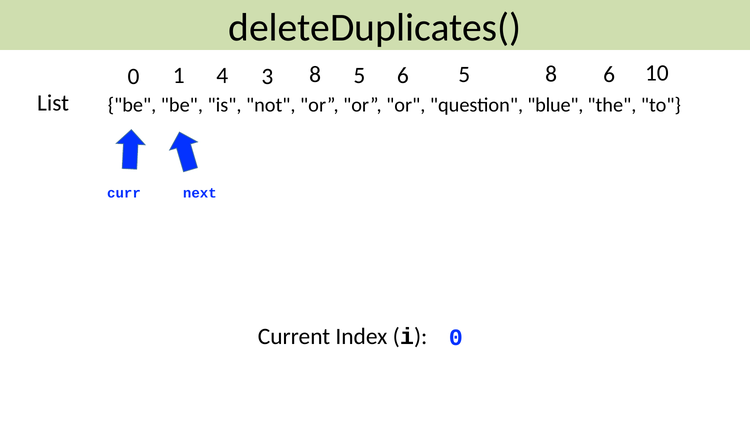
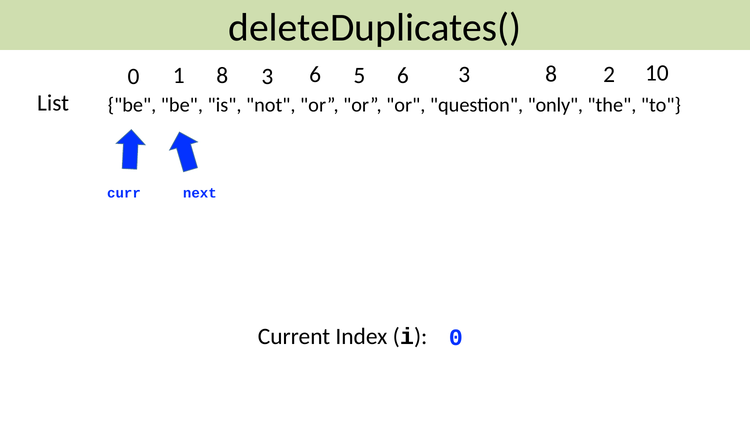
1 4: 4 -> 8 (222, 76)
3 8: 8 -> 6 (315, 75)
6 5: 5 -> 3 (464, 75)
8 6: 6 -> 2 (609, 75)
blue: blue -> only (555, 105)
